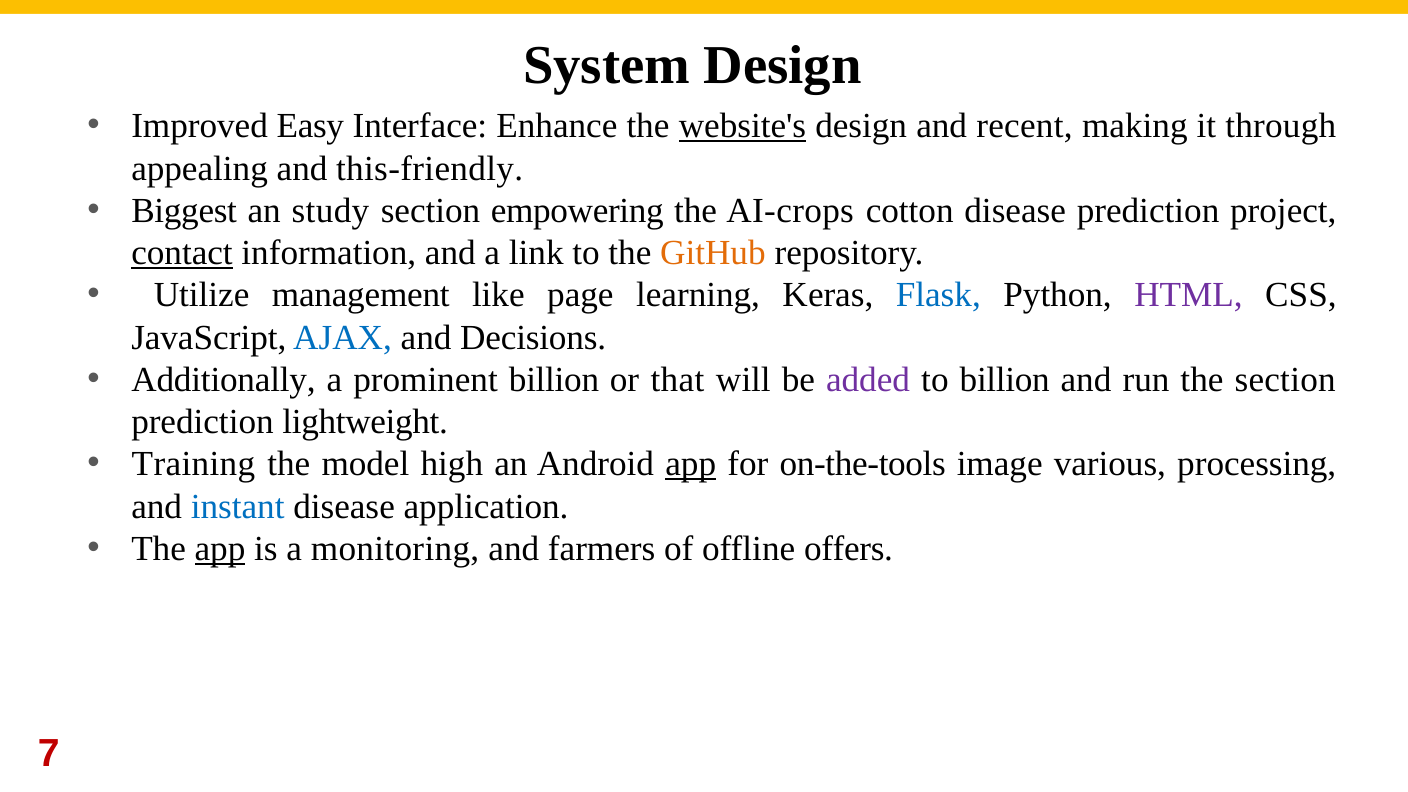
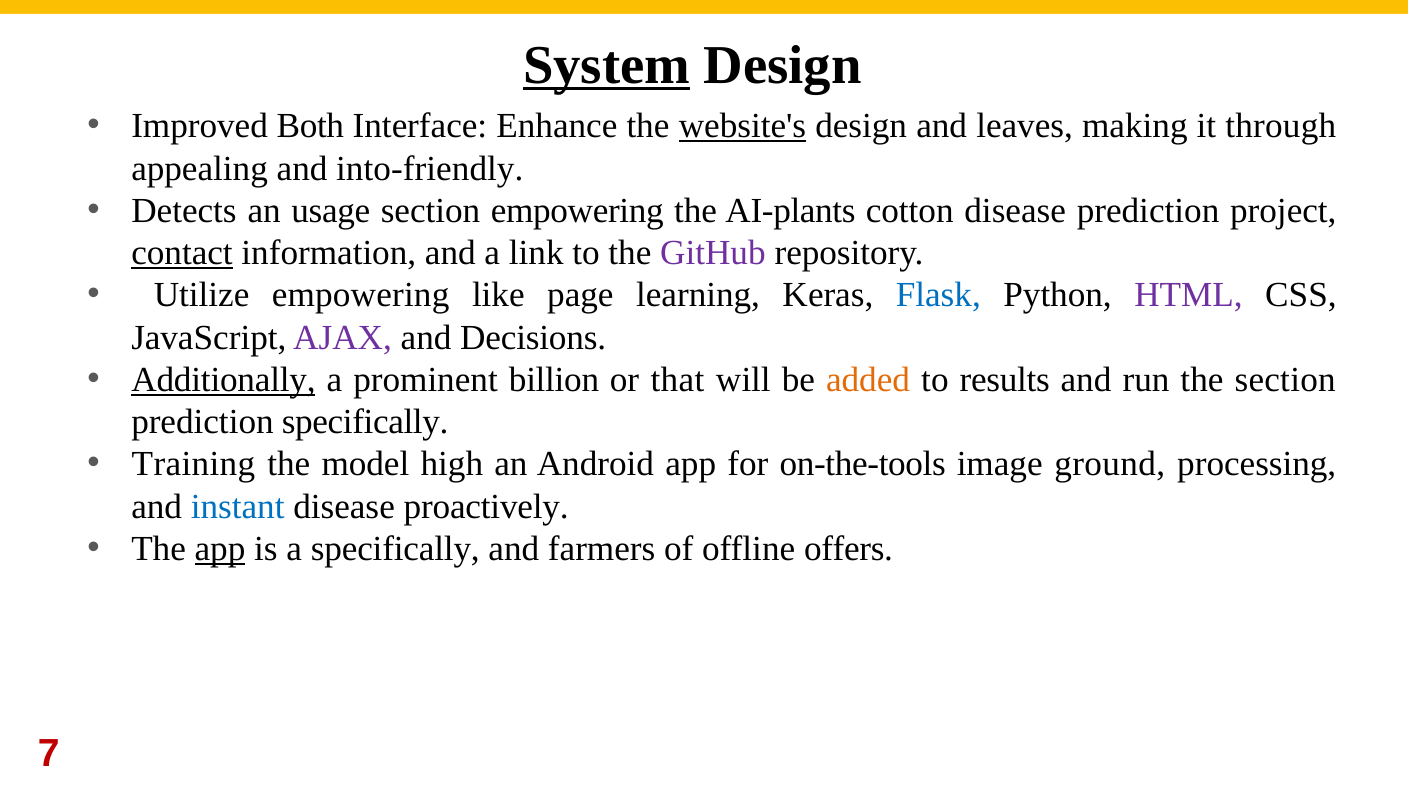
System underline: none -> present (607, 65)
Easy: Easy -> Both (310, 126)
recent: recent -> leaves (1025, 126)
this-friendly: this-friendly -> into-friendly (430, 168)
Biggest: Biggest -> Detects (184, 211)
study: study -> usage (331, 211)
AI-crops: AI-crops -> AI-plants (791, 211)
GitHub colour: orange -> purple (713, 253)
Utilize management: management -> empowering (361, 295)
AJAX colour: blue -> purple (343, 337)
Additionally underline: none -> present (223, 380)
added colour: purple -> orange (868, 380)
to billion: billion -> results (1005, 380)
prediction lightweight: lightweight -> specifically (365, 422)
app underline: present -> none (691, 464)
various: various -> ground (1110, 464)
application: application -> proactively (486, 506)
a monitoring: monitoring -> specifically (395, 549)
